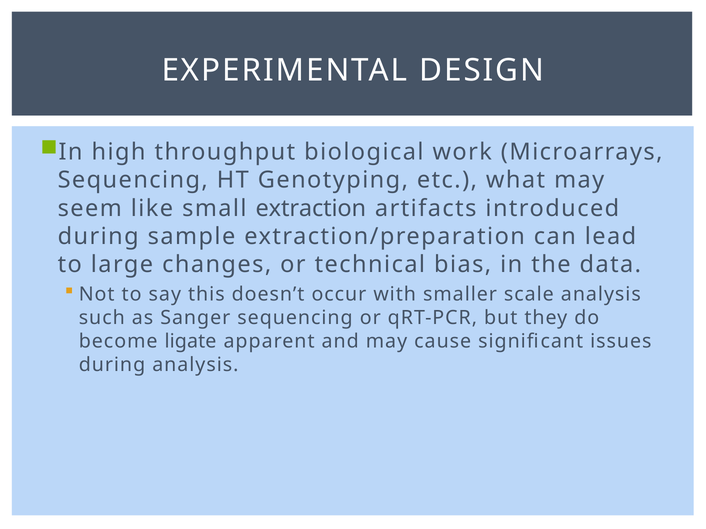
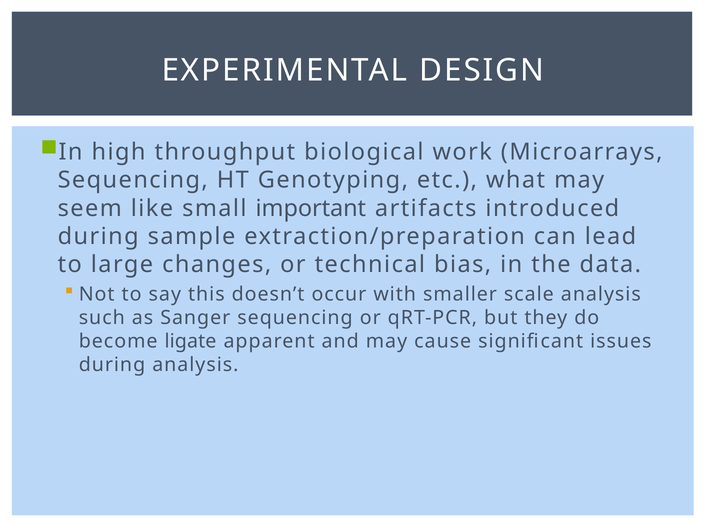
extraction: extraction -> important (311, 209)
